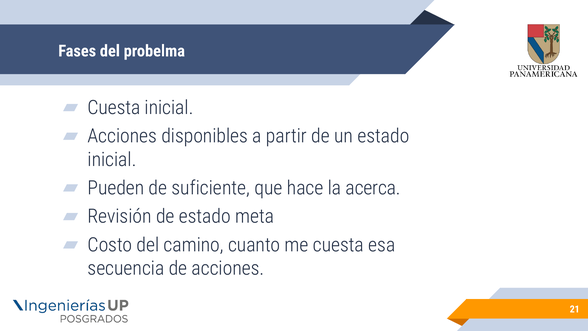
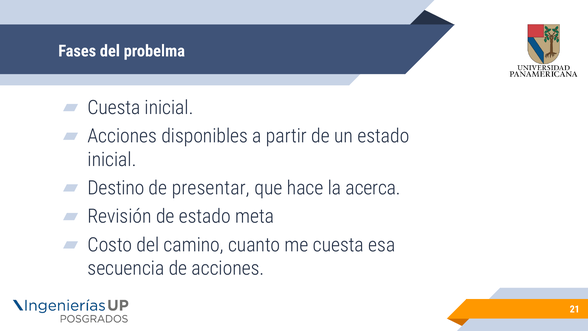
Pueden: Pueden -> Destino (116, 188)
suficiente: suficiente -> presentar (211, 188)
